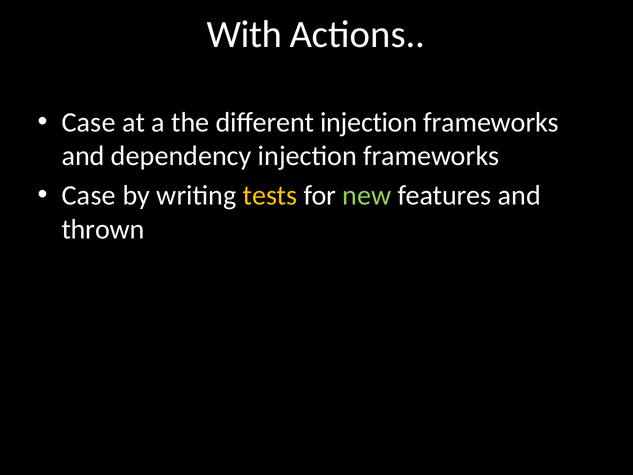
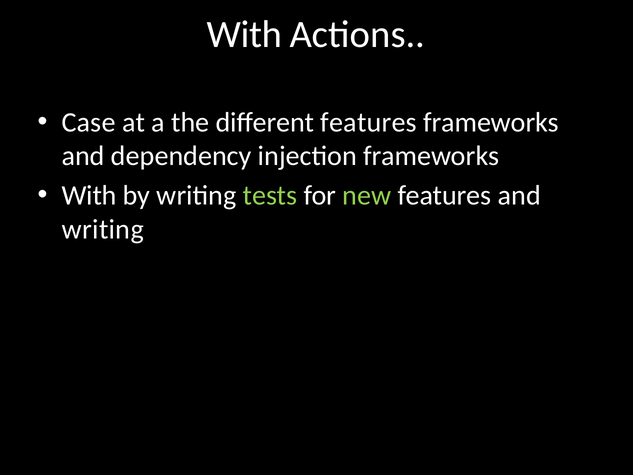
different injection: injection -> features (369, 122)
Case: Case -> With (89, 195)
tests colour: yellow -> light green (270, 195)
thrown: thrown -> writing (103, 229)
